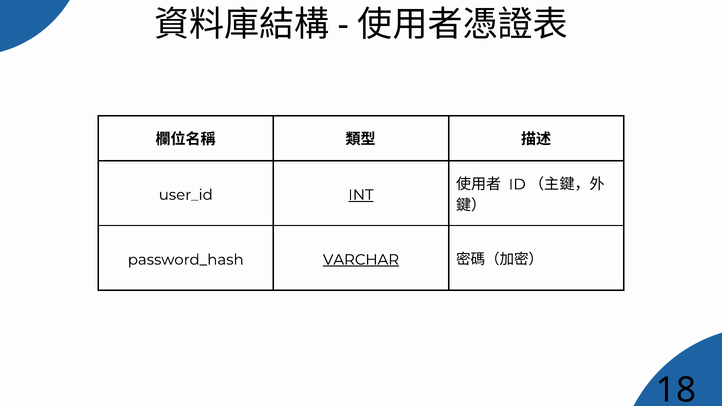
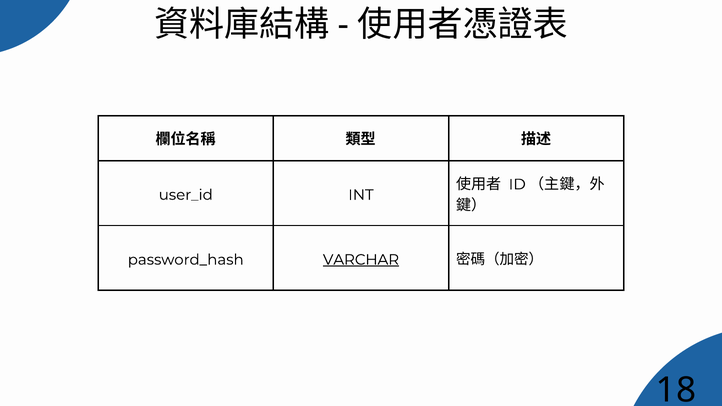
INT underline: present -> none (361, 195)
